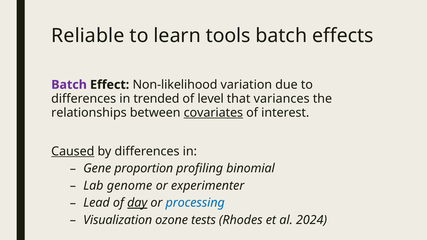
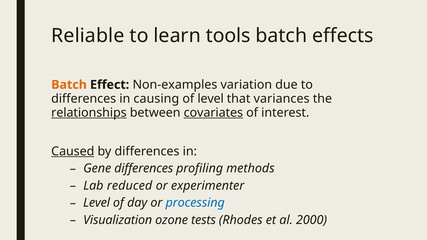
Batch colour: purple -> orange (69, 85)
Non-likelihood: Non-likelihood -> Non-examples (175, 85)
trended: trended -> causing (156, 99)
relationships underline: none -> present (89, 113)
Gene proportion: proportion -> differences (144, 169)
binomial: binomial -> methods (250, 169)
genome: genome -> reduced (130, 186)
Lead: Lead -> Level (97, 203)
day underline: present -> none (137, 203)
2024: 2024 -> 2000 (312, 220)
